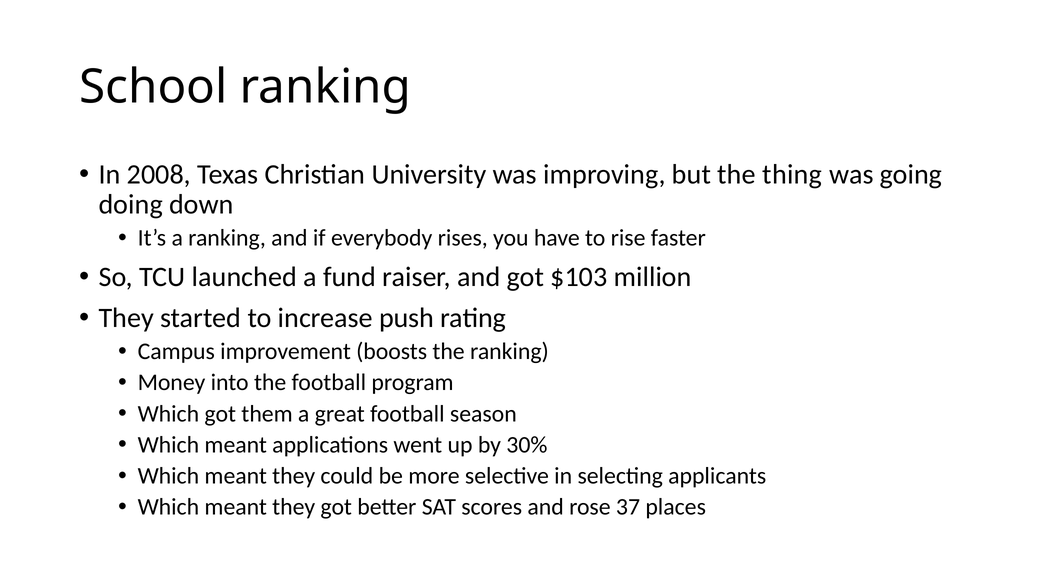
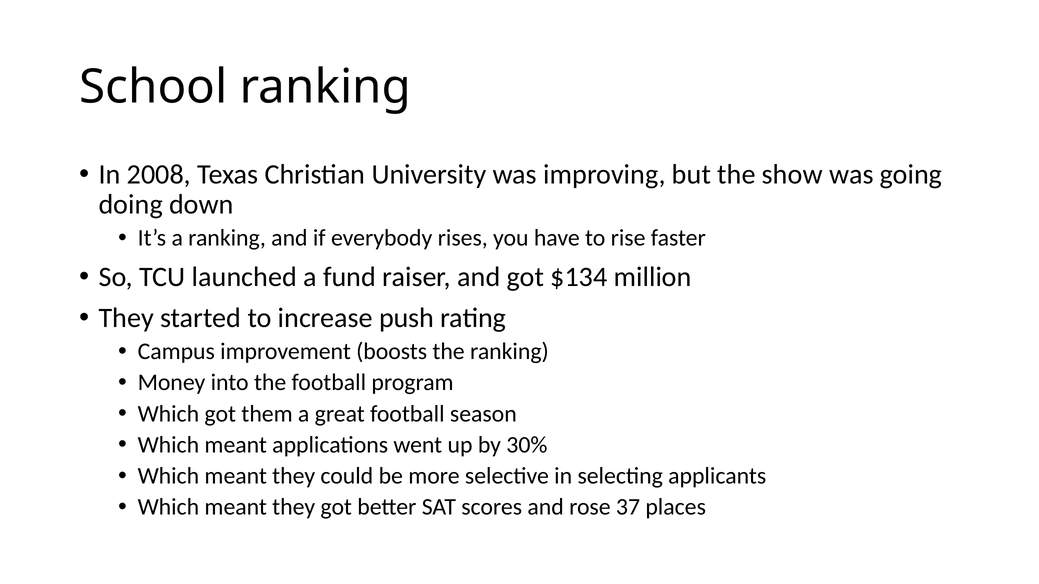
thing: thing -> show (792, 174)
$103: $103 -> $134 (579, 277)
